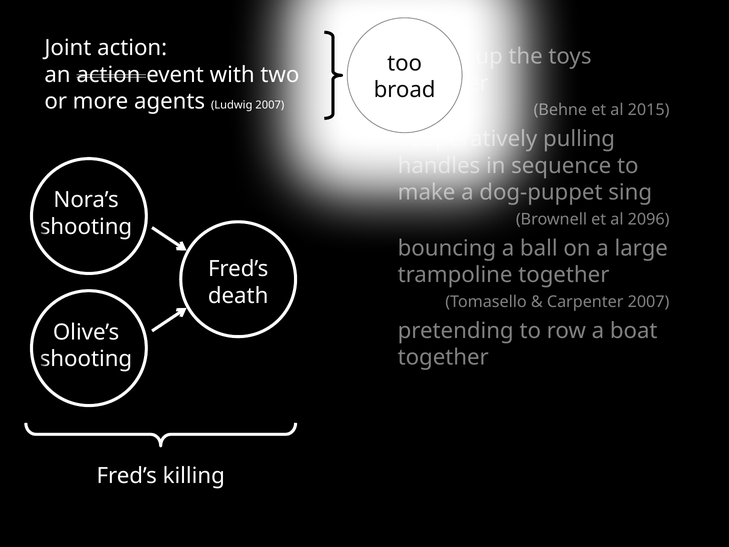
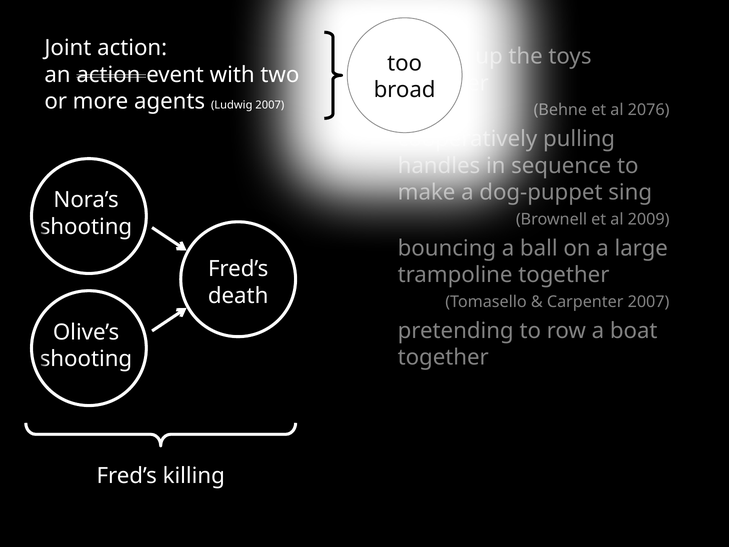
2015: 2015 -> 2076 (649, 110)
2096: 2096 -> 2009 (649, 219)
